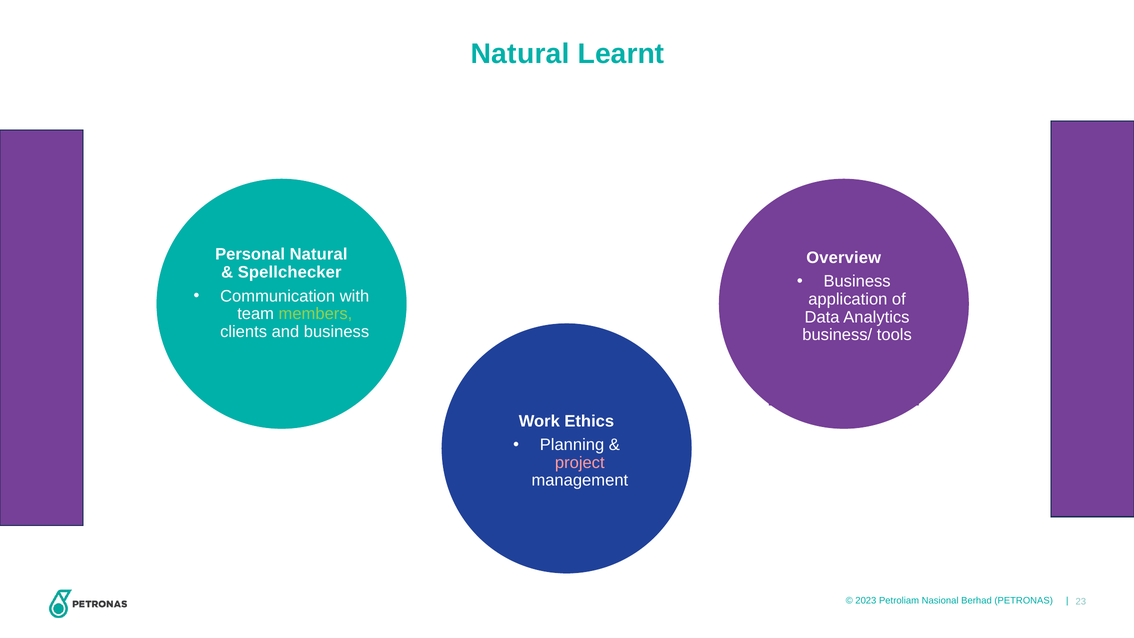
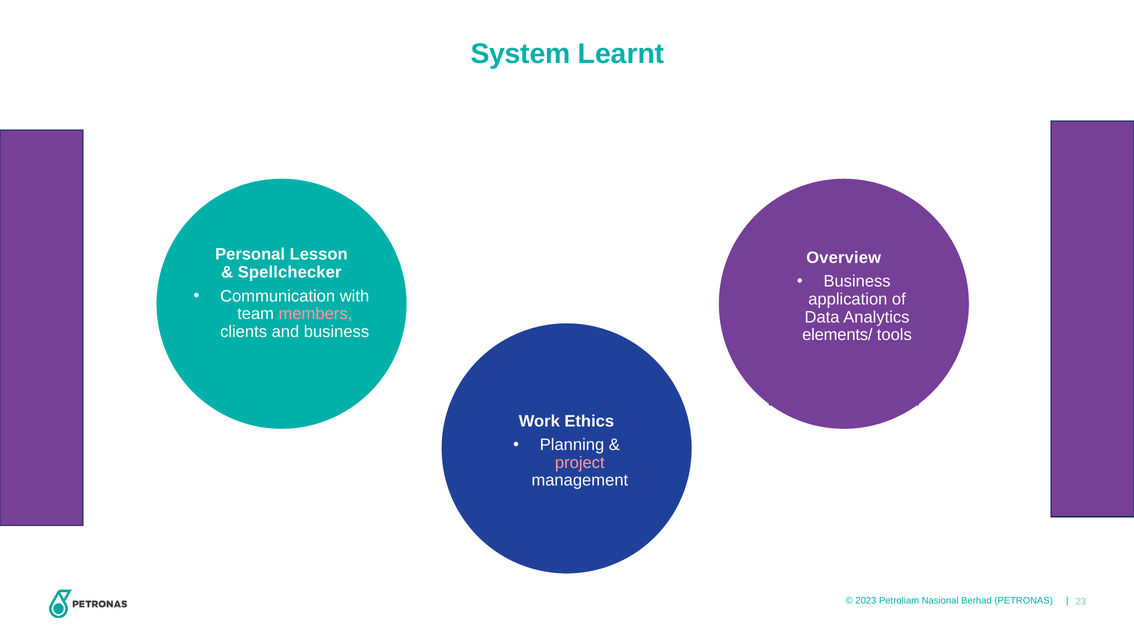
Natural: Natural -> System (520, 54)
Personal Natural: Natural -> Lesson (319, 254)
members colour: light green -> pink (315, 314)
business/: business/ -> elements/ (837, 335)
